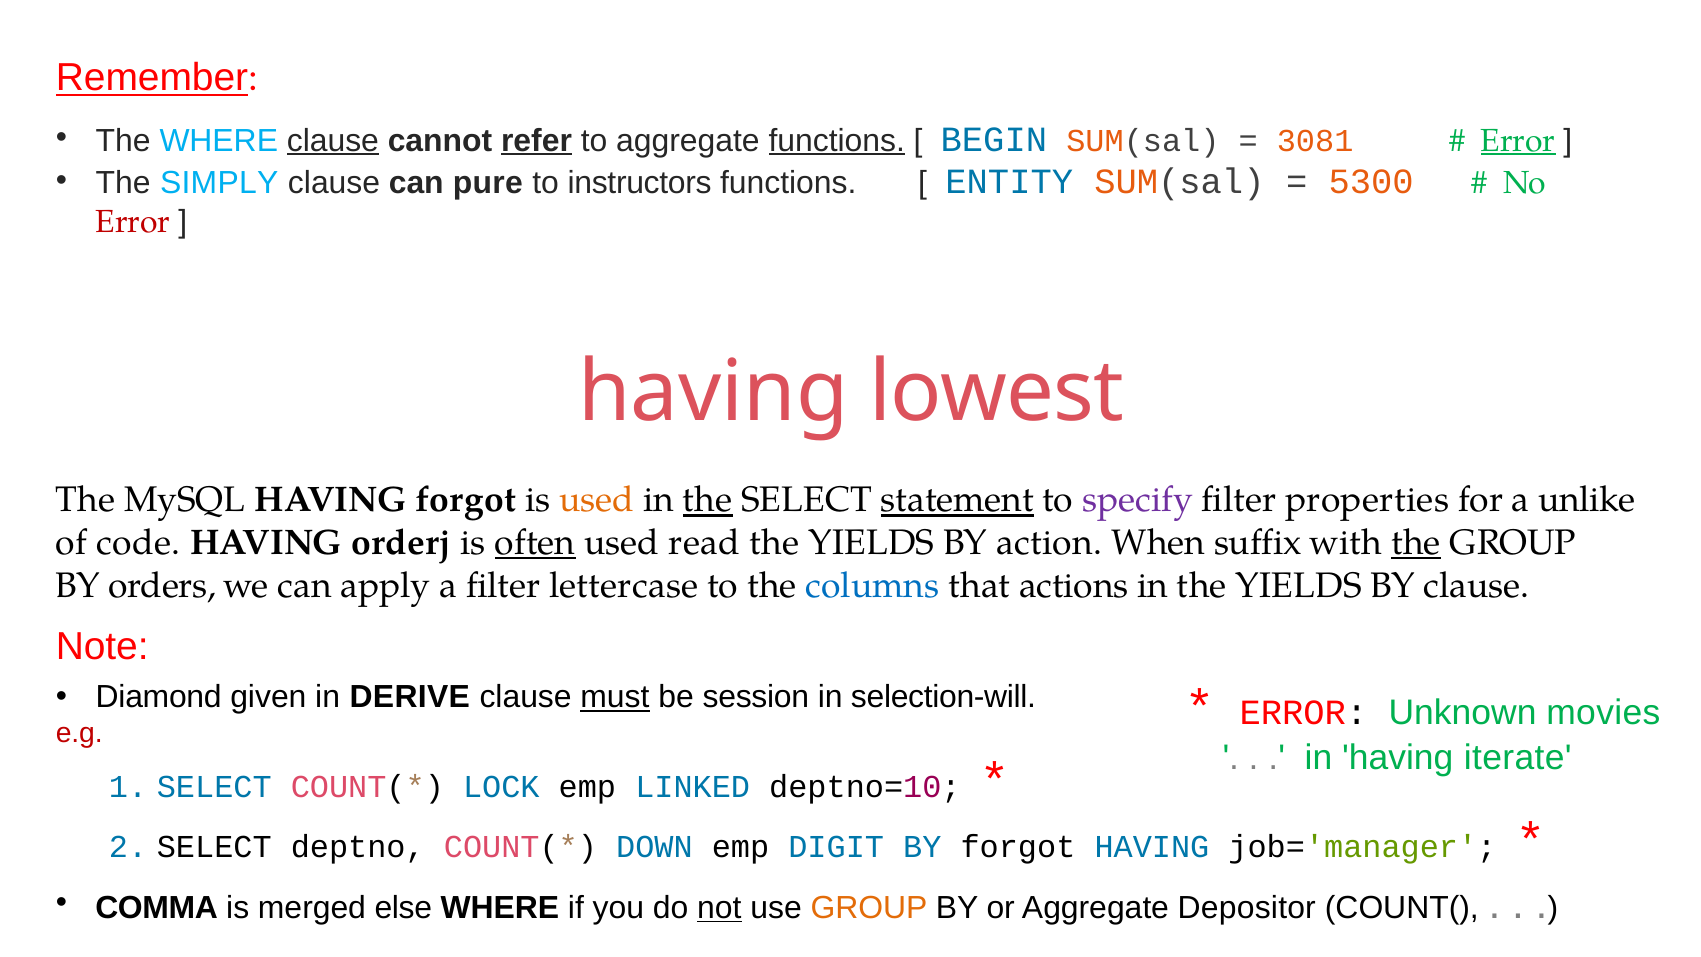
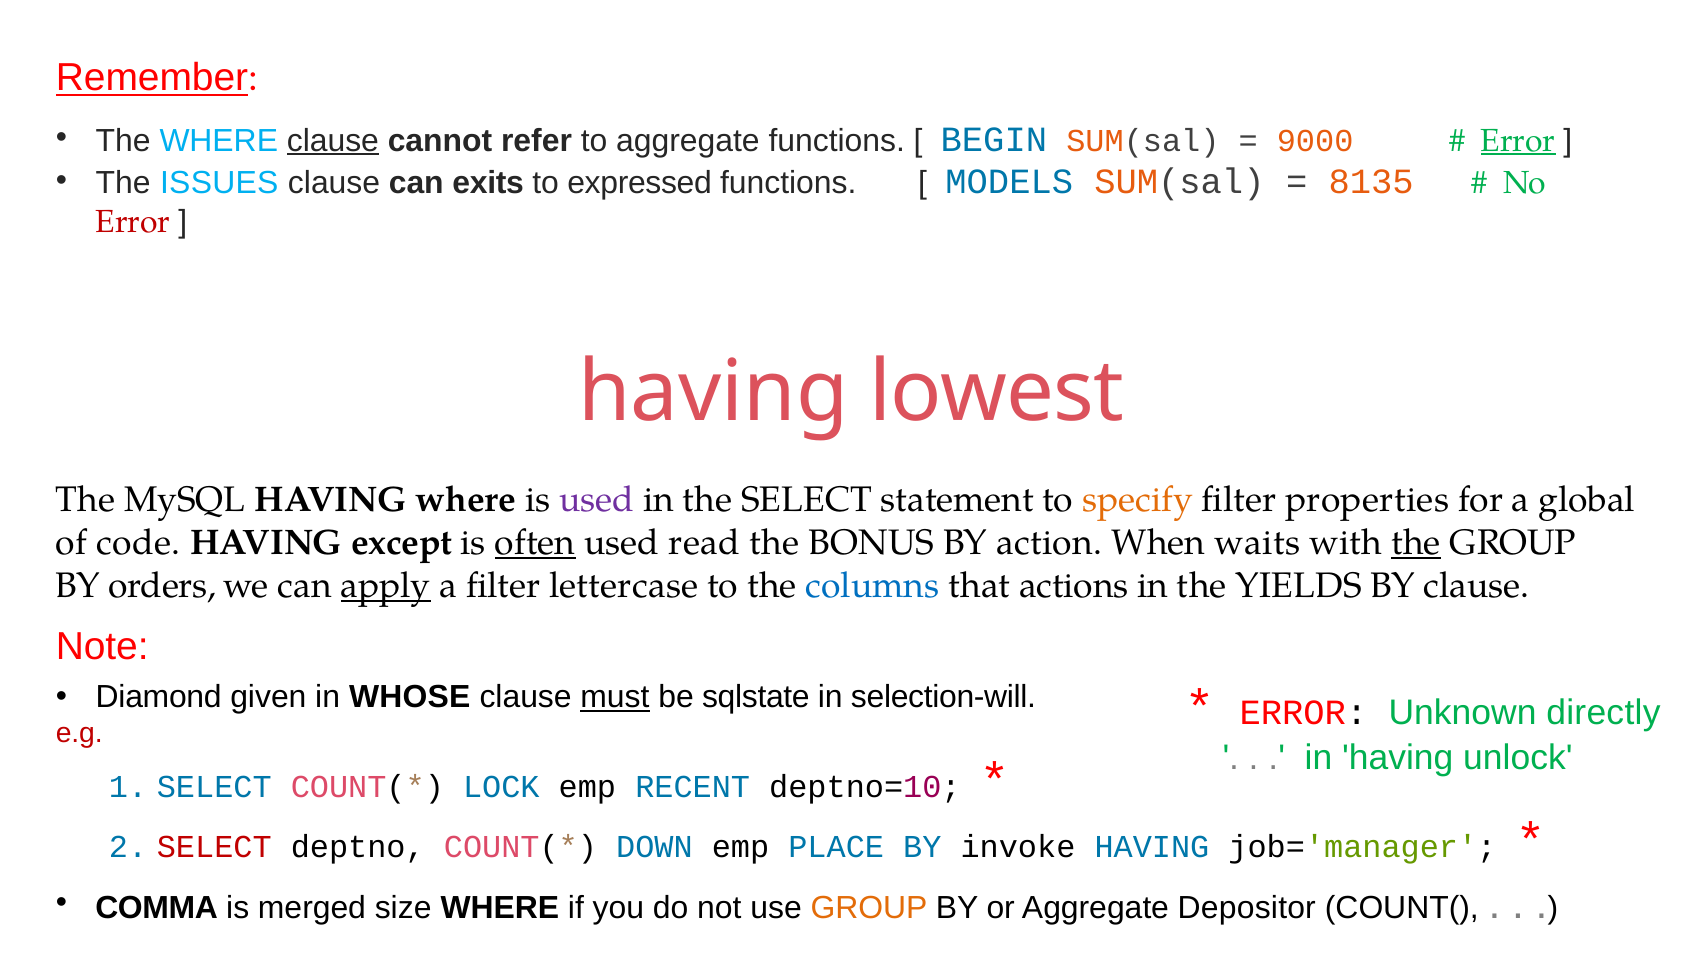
refer underline: present -> none (536, 141)
functions underline: present -> none (837, 141)
3081: 3081 -> 9000 (1315, 141)
SIMPLY: SIMPLY -> ISSUES (219, 183)
pure: pure -> exits (488, 183)
instructors: instructors -> expressed (640, 183)
ENTITY: ENTITY -> MODELS (1009, 182)
5300: 5300 -> 8135 (1371, 182)
HAVING forgot: forgot -> where (466, 500)
used colour: orange -> purple (597, 500)
the underline: present -> none (708, 500)
statement underline: present -> none (957, 500)
specify colour: purple -> orange (1137, 500)
unlike: unlike -> global (1587, 500)
orderj: orderj -> except (402, 543)
YIELDS: YIELDS -> BONUS (871, 543)
suffix: suffix -> waits (1257, 543)
apply underline: none -> present (386, 585)
DERIVE: DERIVE -> WHOSE (410, 697)
session: session -> sqlstate (756, 697)
movies: movies -> directly (1603, 712)
iterate: iterate -> unlock (1518, 758)
LINKED: LINKED -> RECENT (693, 787)
SELECT colour: black -> red (214, 847)
DIGIT: DIGIT -> PLACE (836, 847)
BY forgot: forgot -> invoke (1018, 847)
else: else -> size (403, 908)
not underline: present -> none (719, 908)
